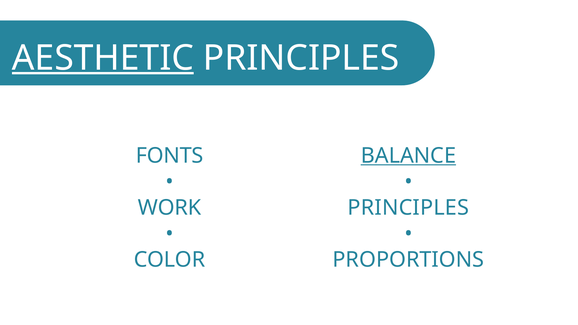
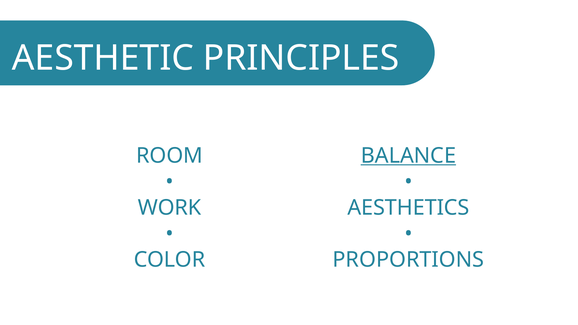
AESTHETIC underline: present -> none (103, 58)
FONTS: FONTS -> ROOM (170, 156)
PRINCIPLES: PRINCIPLES -> AESTHETICS (408, 208)
